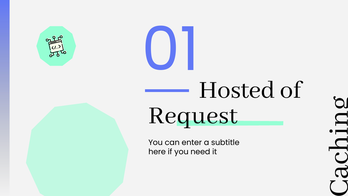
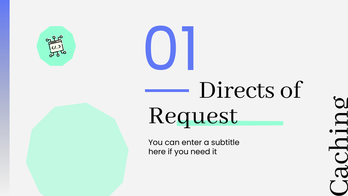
Hosted: Hosted -> Directs (237, 89)
